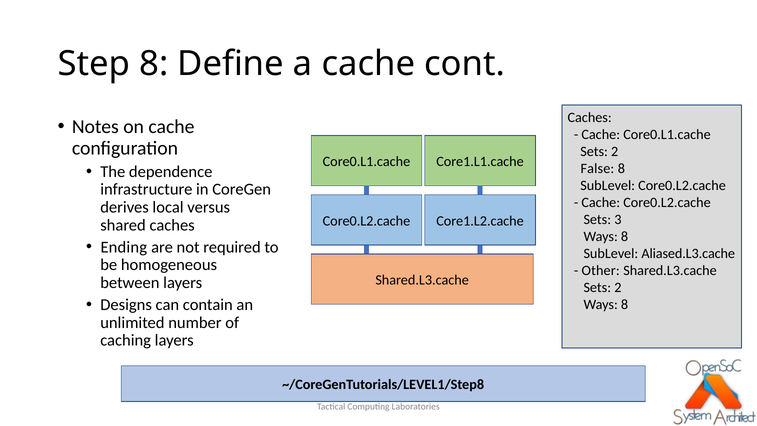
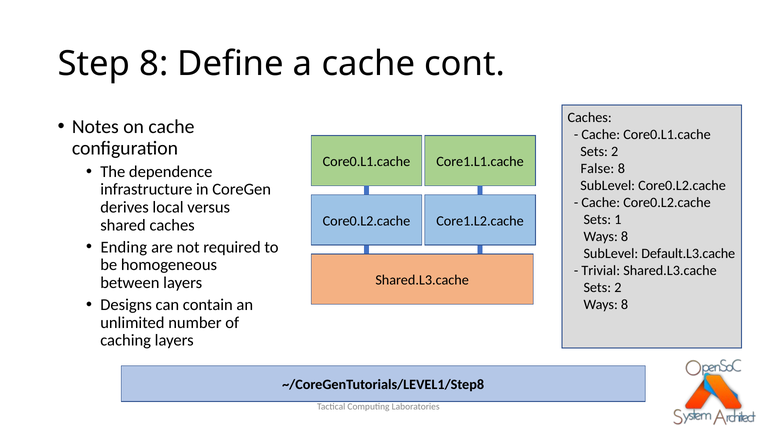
3: 3 -> 1 (618, 219)
Aliased.L3.cache: Aliased.L3.cache -> Default.L3.cache (688, 254)
Other: Other -> Trivial (601, 271)
